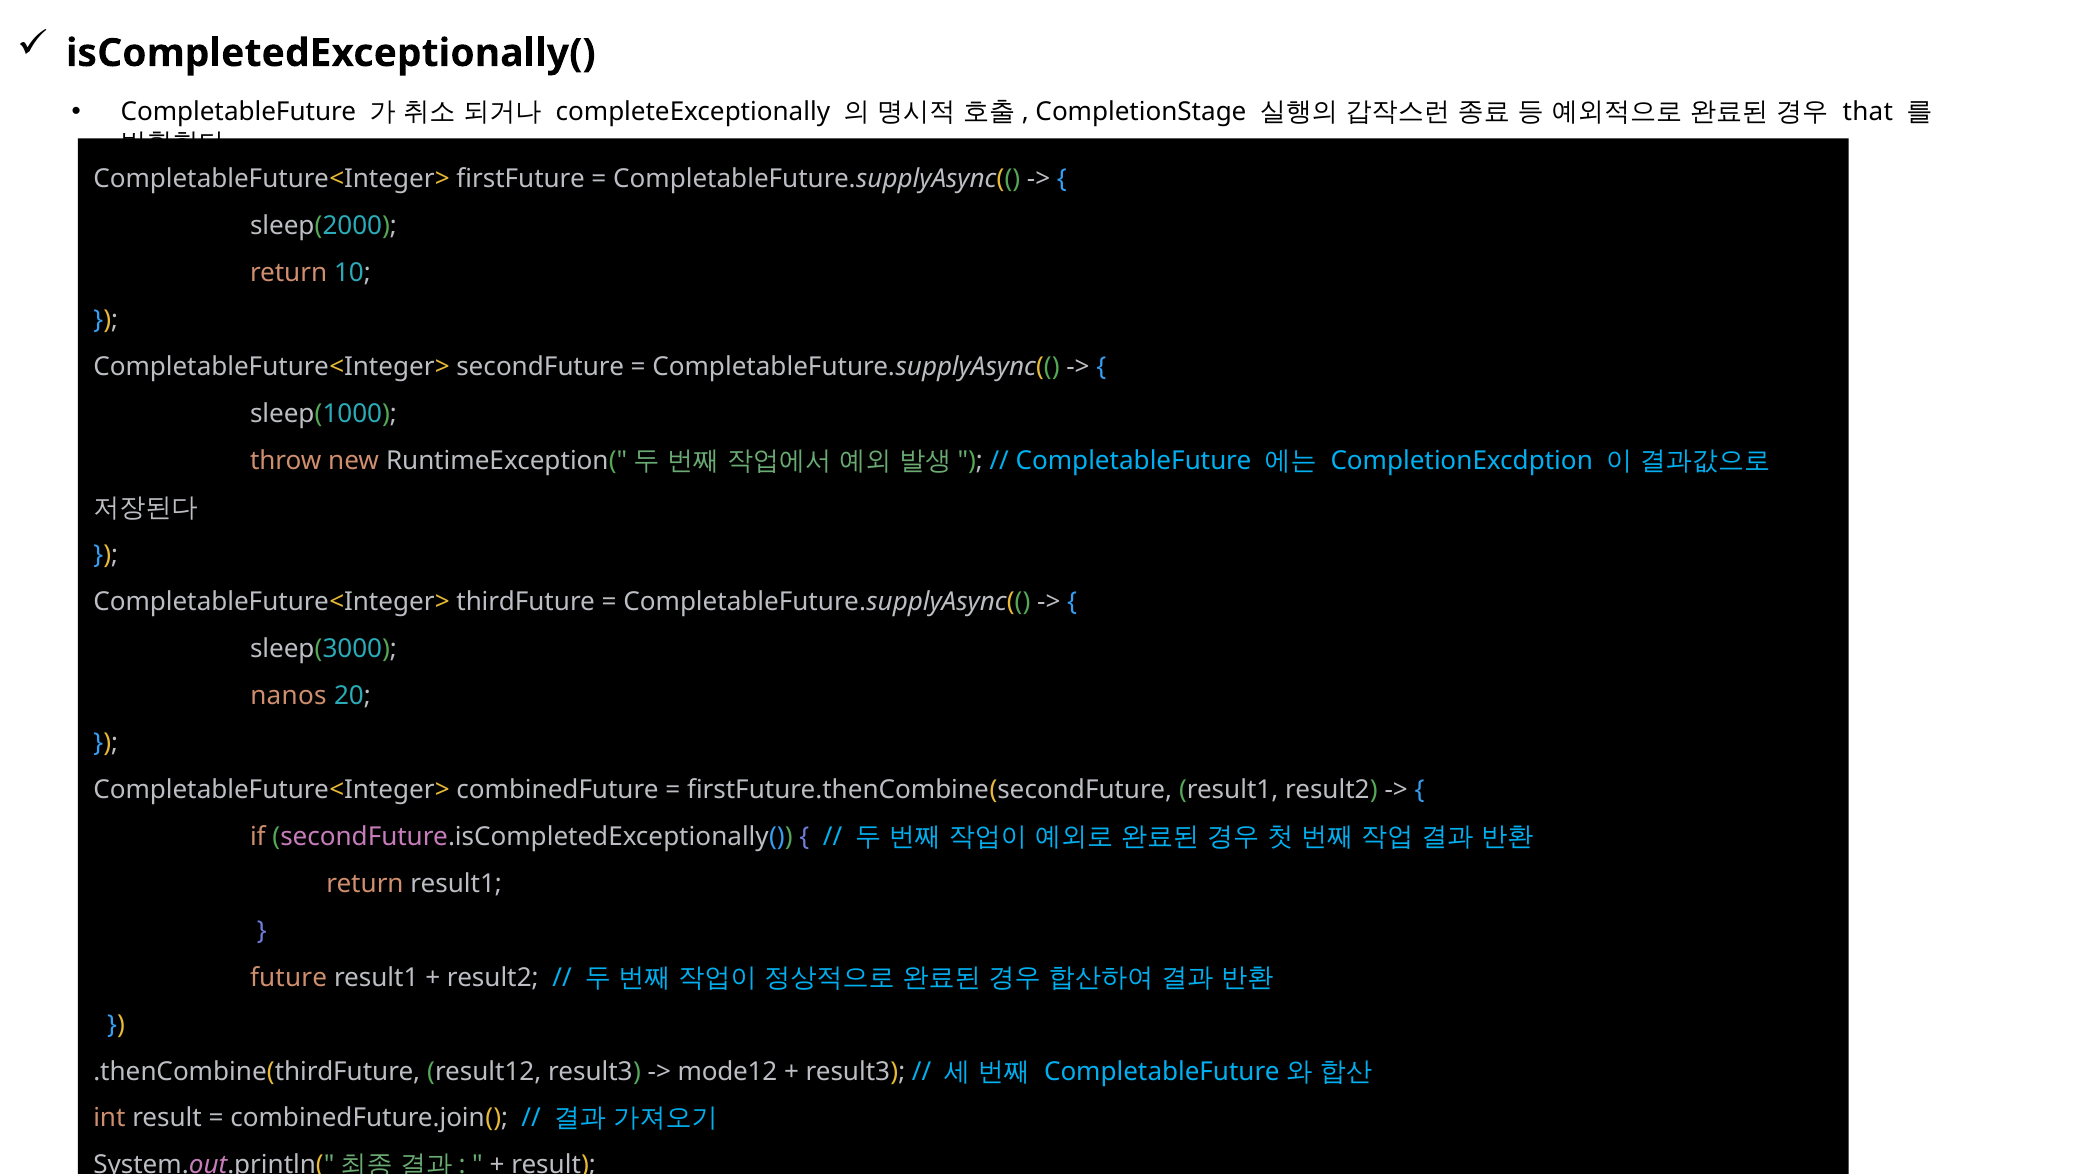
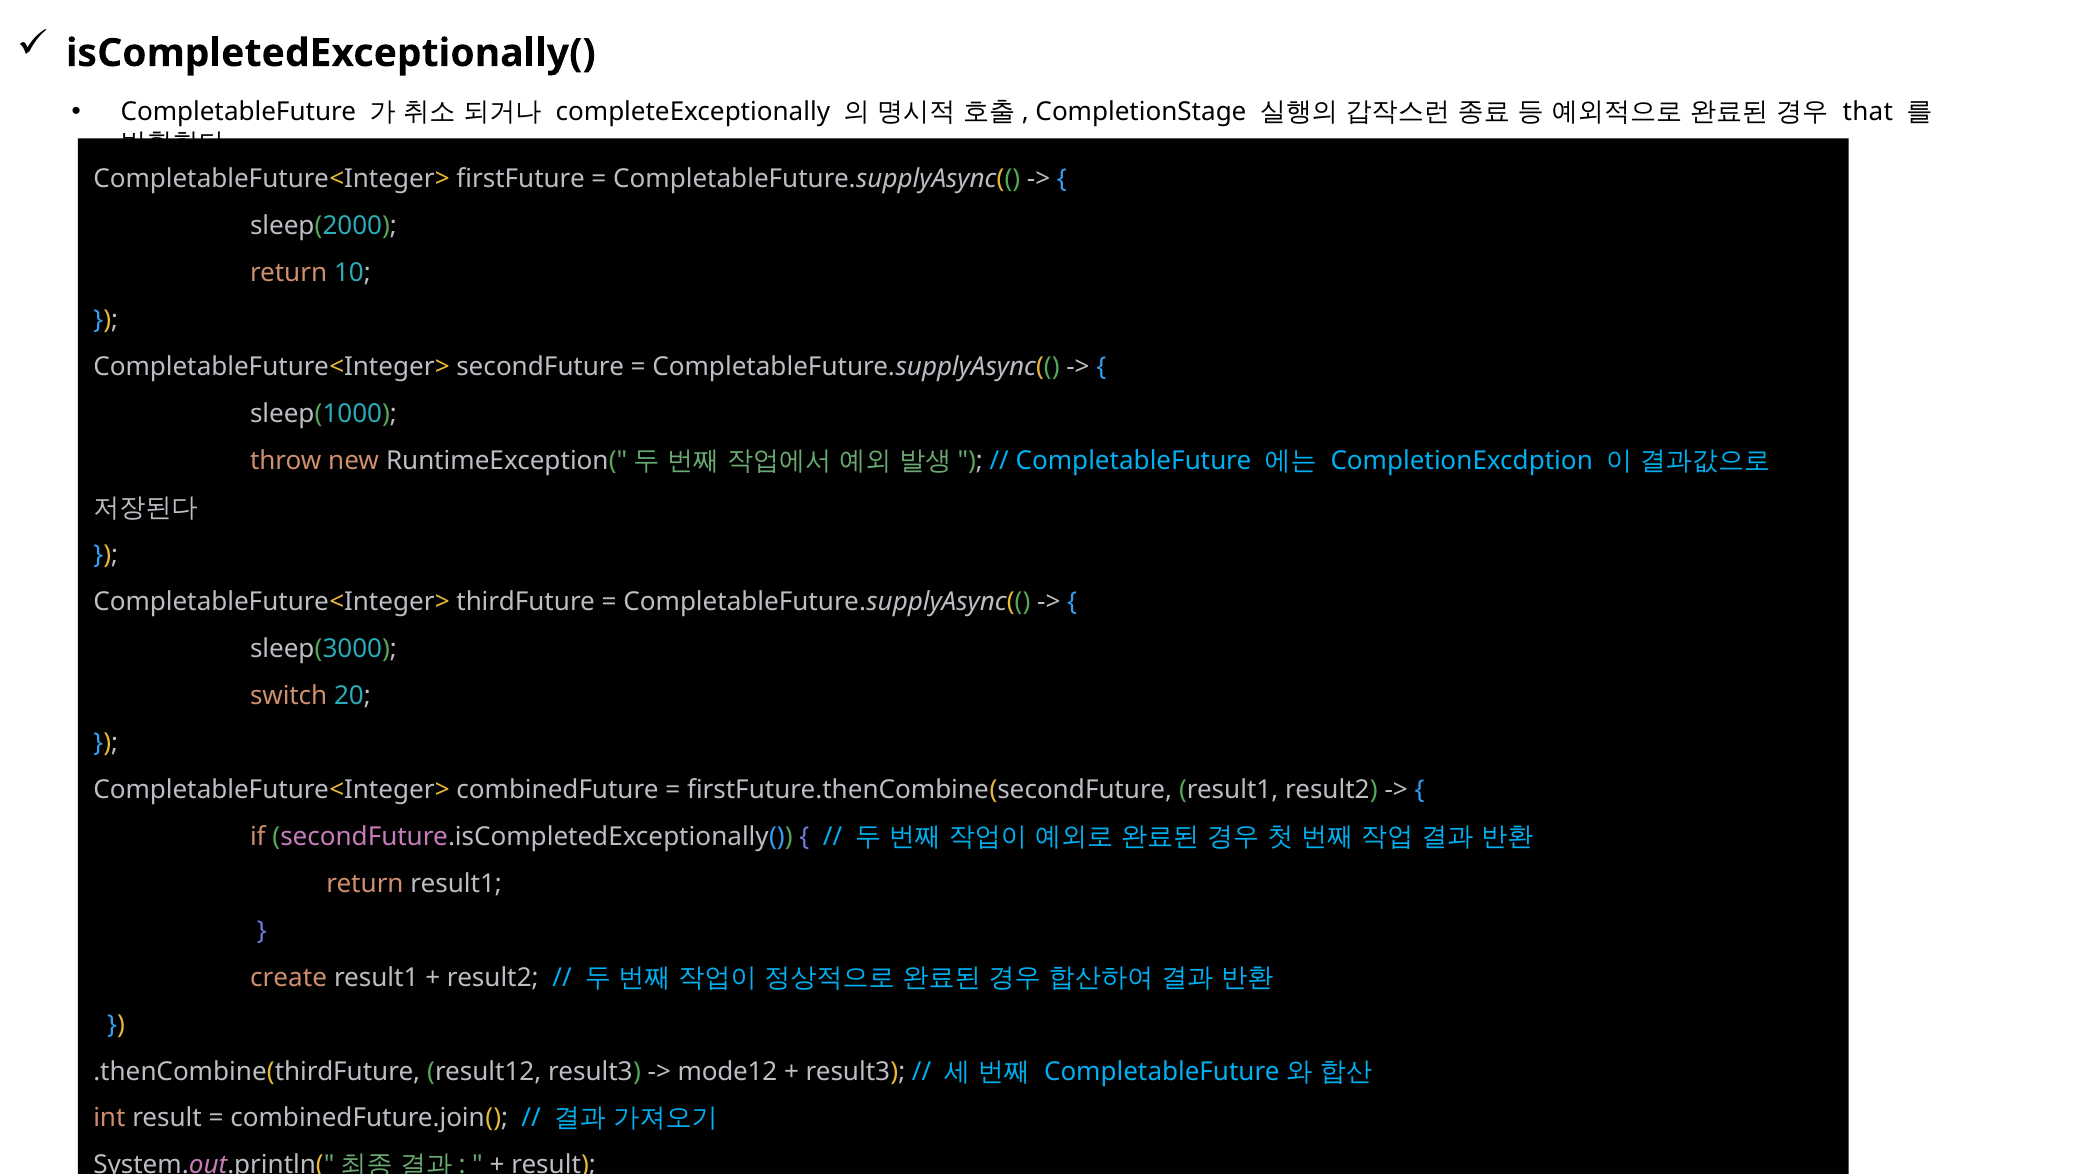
nanos: nanos -> switch (289, 696)
future: future -> create (289, 978)
